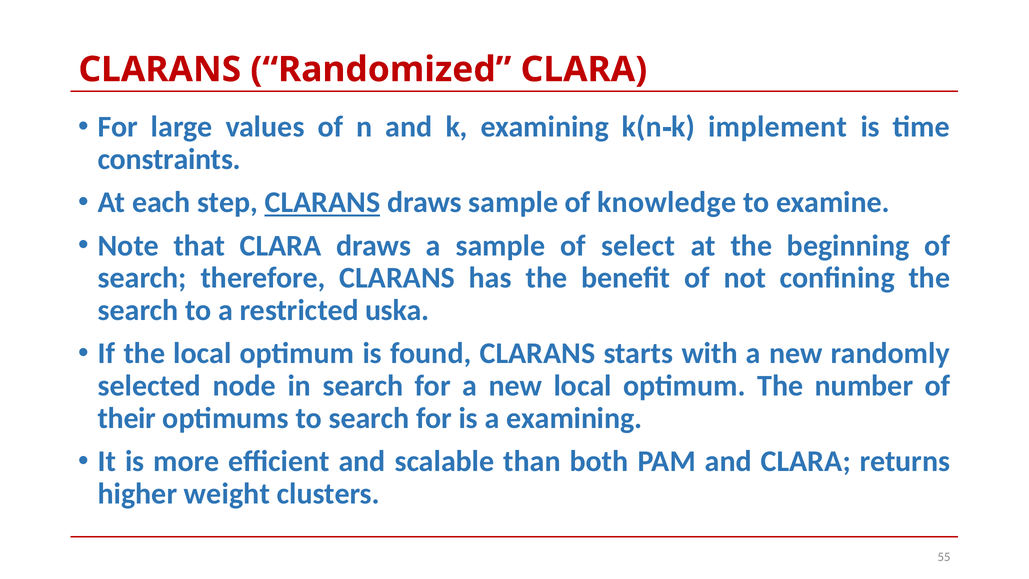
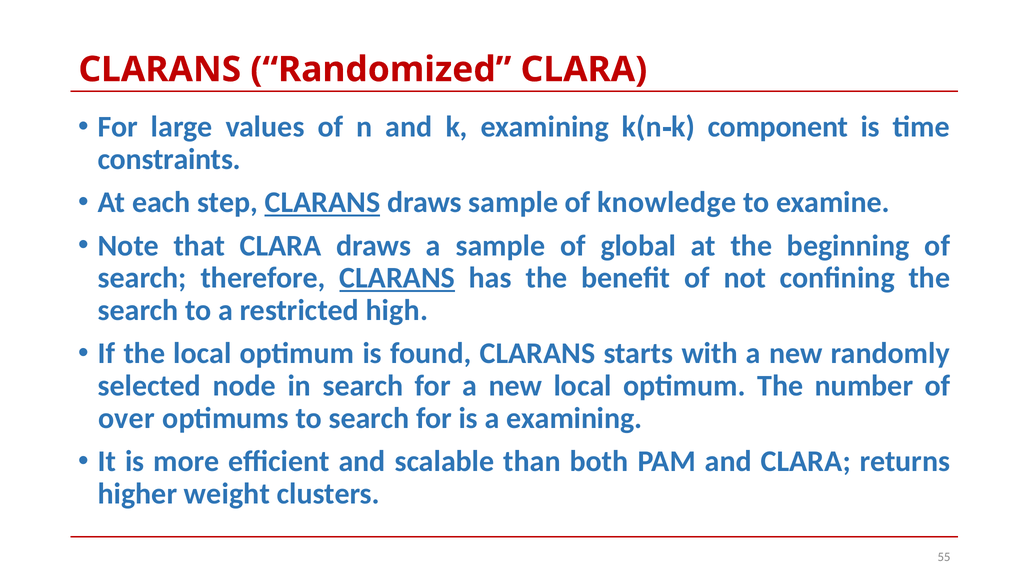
implement: implement -> component (778, 127)
select: select -> global (638, 246)
CLARANS underline: none -> present (397, 278)
uska: uska -> high (397, 310)
their: their -> over (127, 418)
